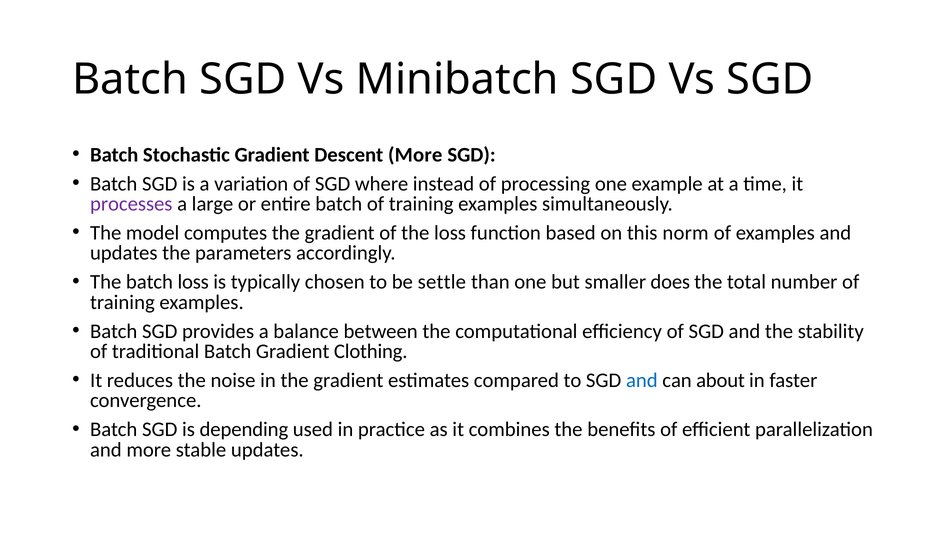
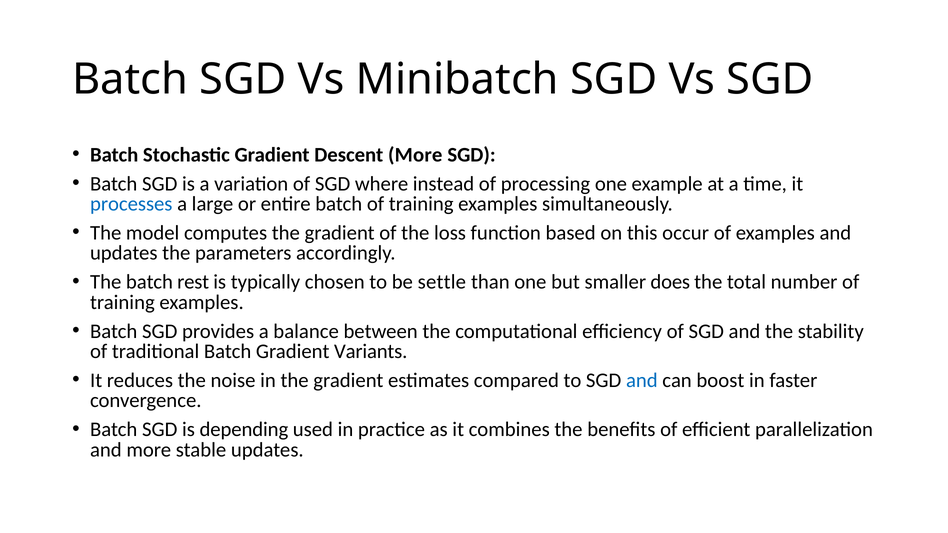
processes colour: purple -> blue (131, 204)
norm: norm -> occur (686, 233)
batch loss: loss -> rest (193, 282)
Clothing: Clothing -> Variants (371, 352)
about: about -> boost (720, 381)
